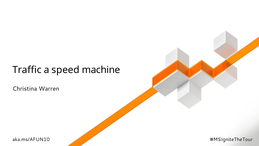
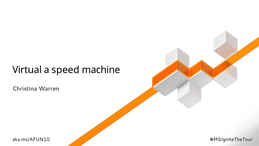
Traffic: Traffic -> Virtual (27, 70)
